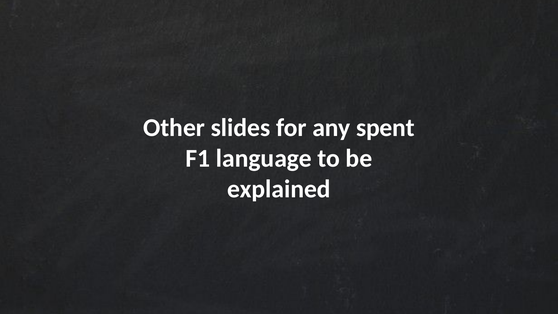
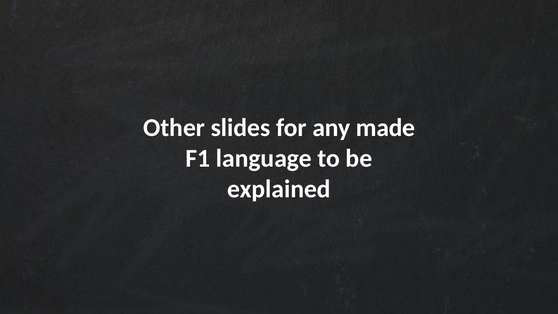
spent: spent -> made (385, 128)
